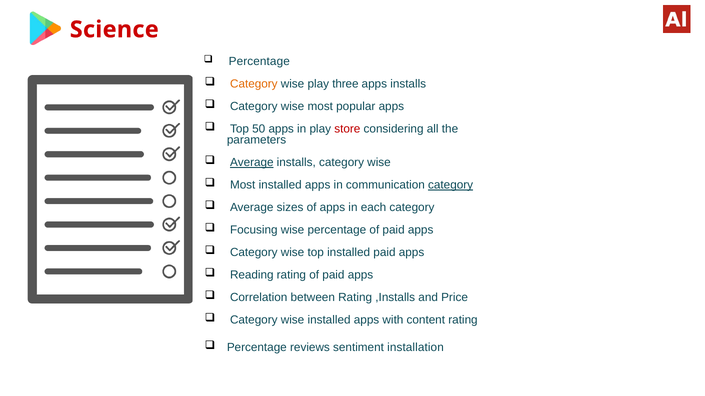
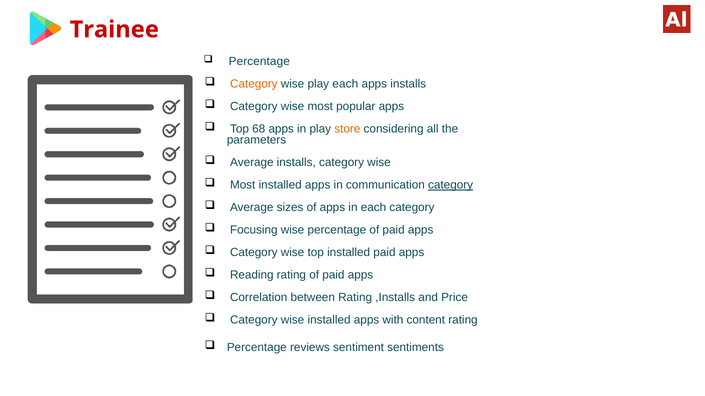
Science: Science -> Trainee (114, 30)
play three: three -> each (345, 84)
50: 50 -> 68 (259, 129)
store colour: red -> orange (347, 129)
Average underline: present -> none (252, 163)
installation: installation -> sentiments (416, 348)
